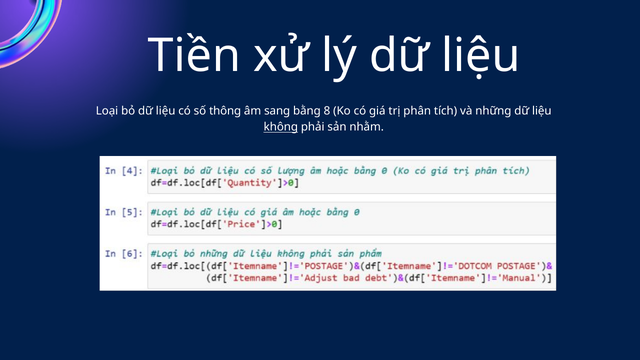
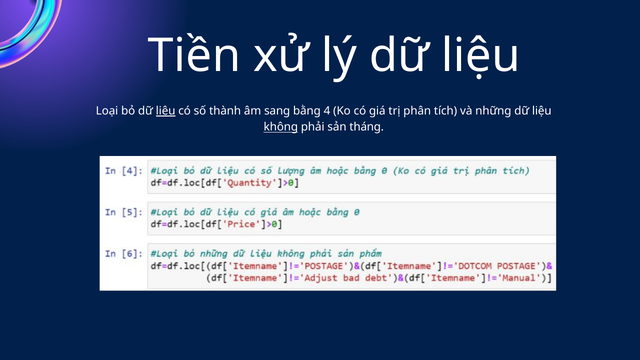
liệu underline: none -> present (166, 111)
thông: thông -> thành (225, 111)
8: 8 -> 4 (327, 111)
nhằm: nhằm -> tháng (367, 127)
